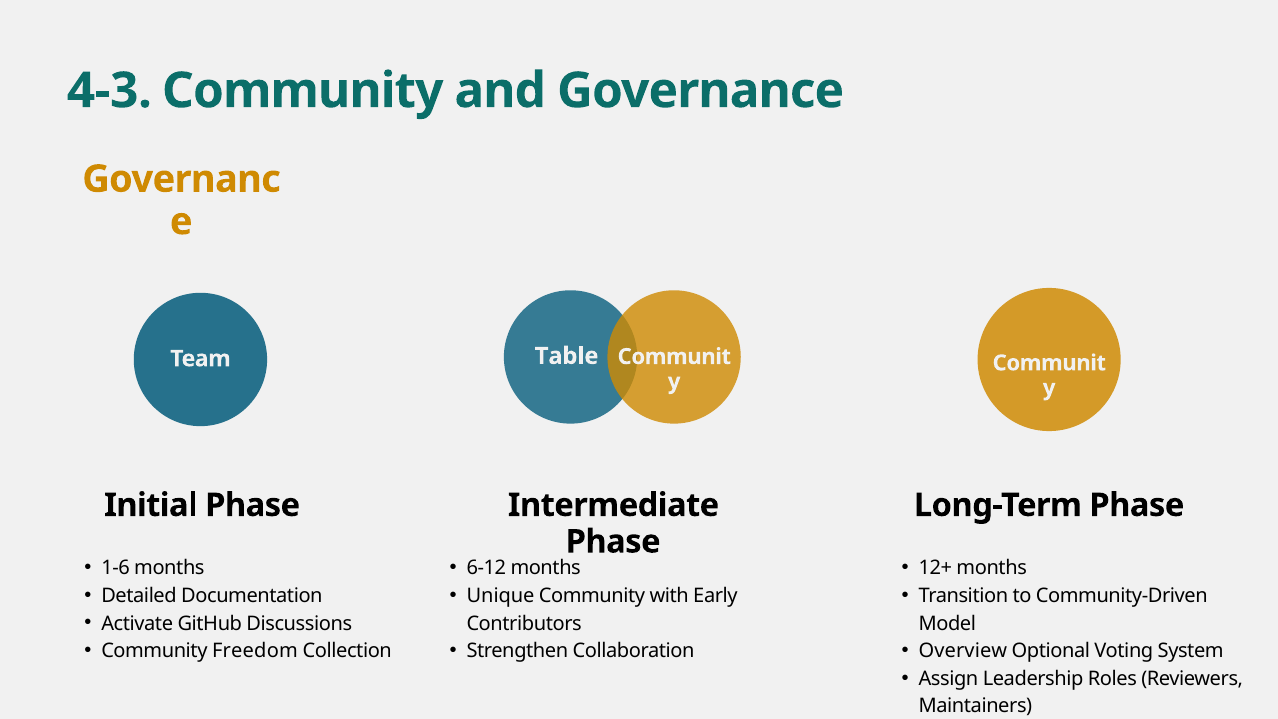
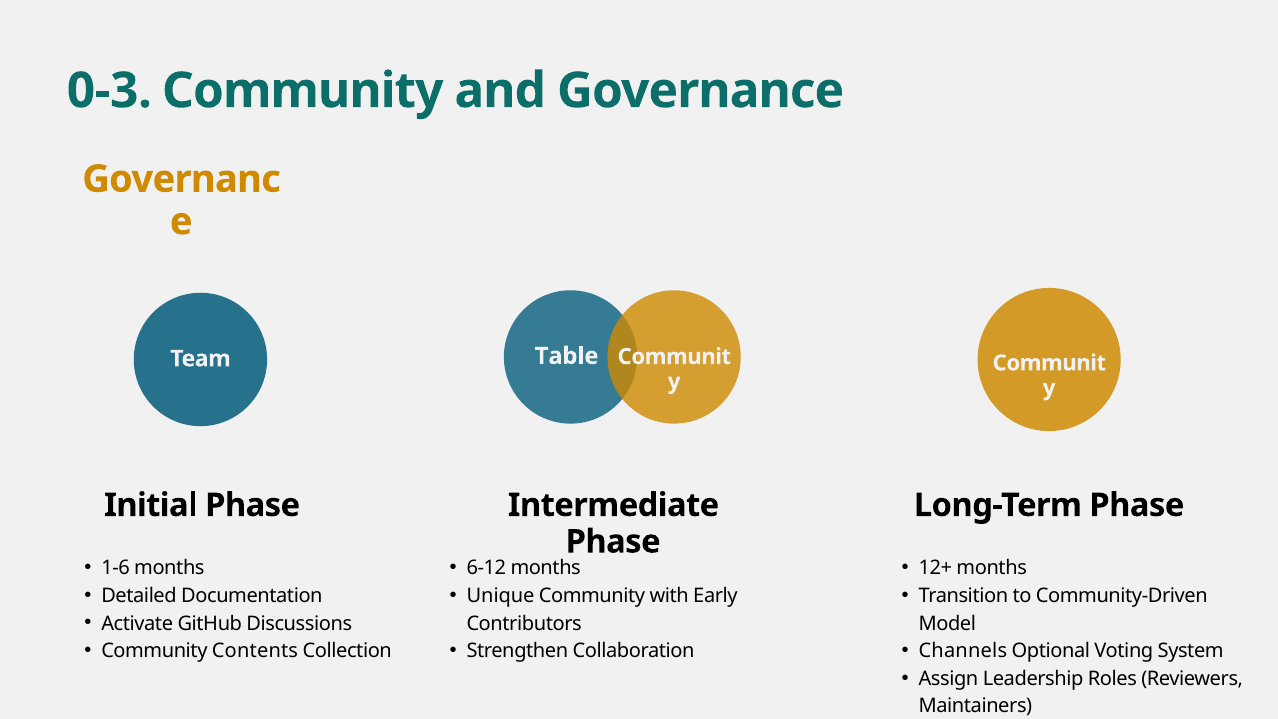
4-3: 4-3 -> 0-3 (109, 91)
Freedom: Freedom -> Contents (255, 651)
Overview: Overview -> Channels (963, 651)
